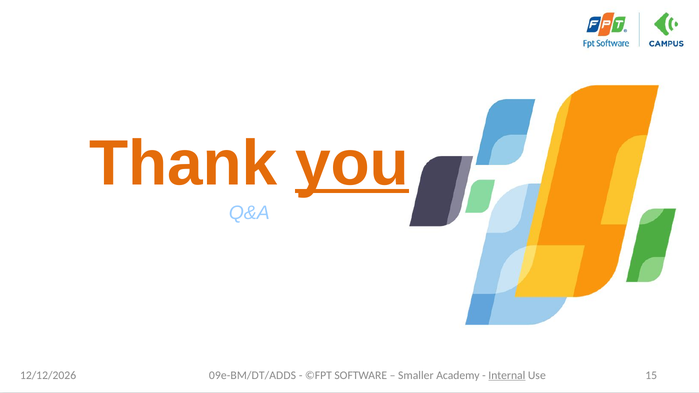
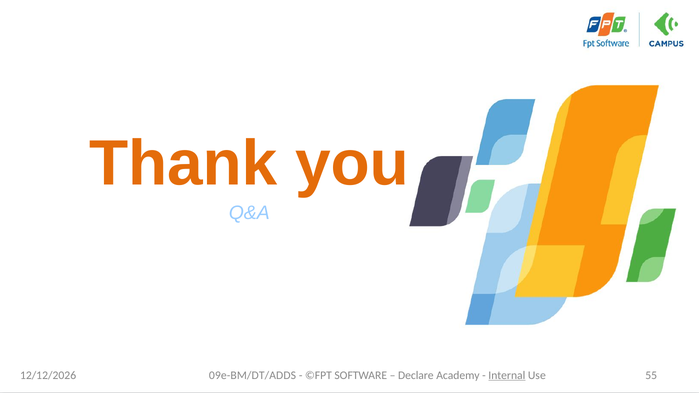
you underline: present -> none (352, 164)
Smaller: Smaller -> Declare (416, 376)
15: 15 -> 55 (651, 376)
